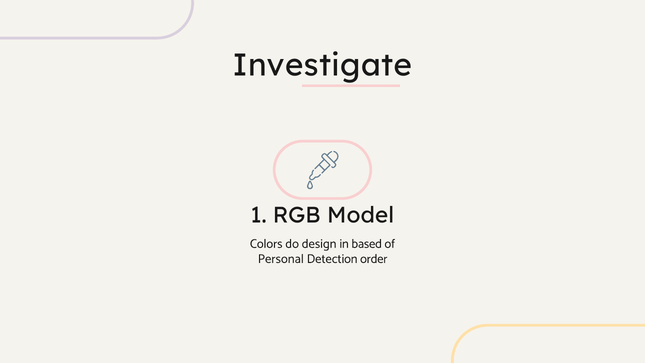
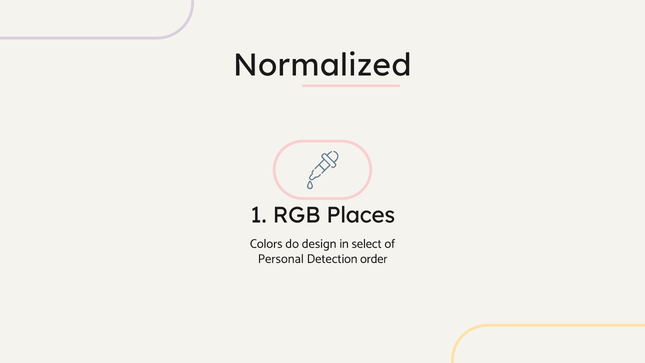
Investigate: Investigate -> Normalized (322, 66)
Model: Model -> Places (361, 215)
based: based -> select (367, 244)
